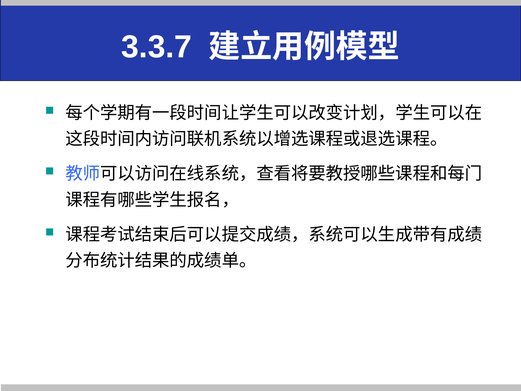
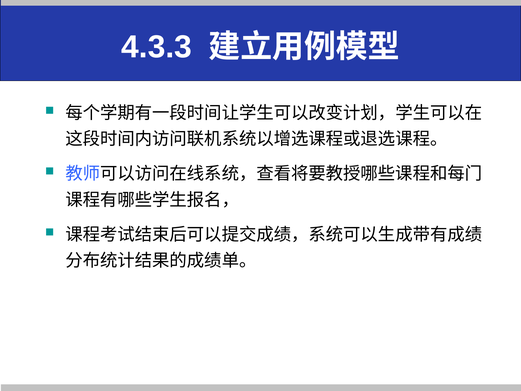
3.3.7: 3.3.7 -> 4.3.3 (157, 47)
